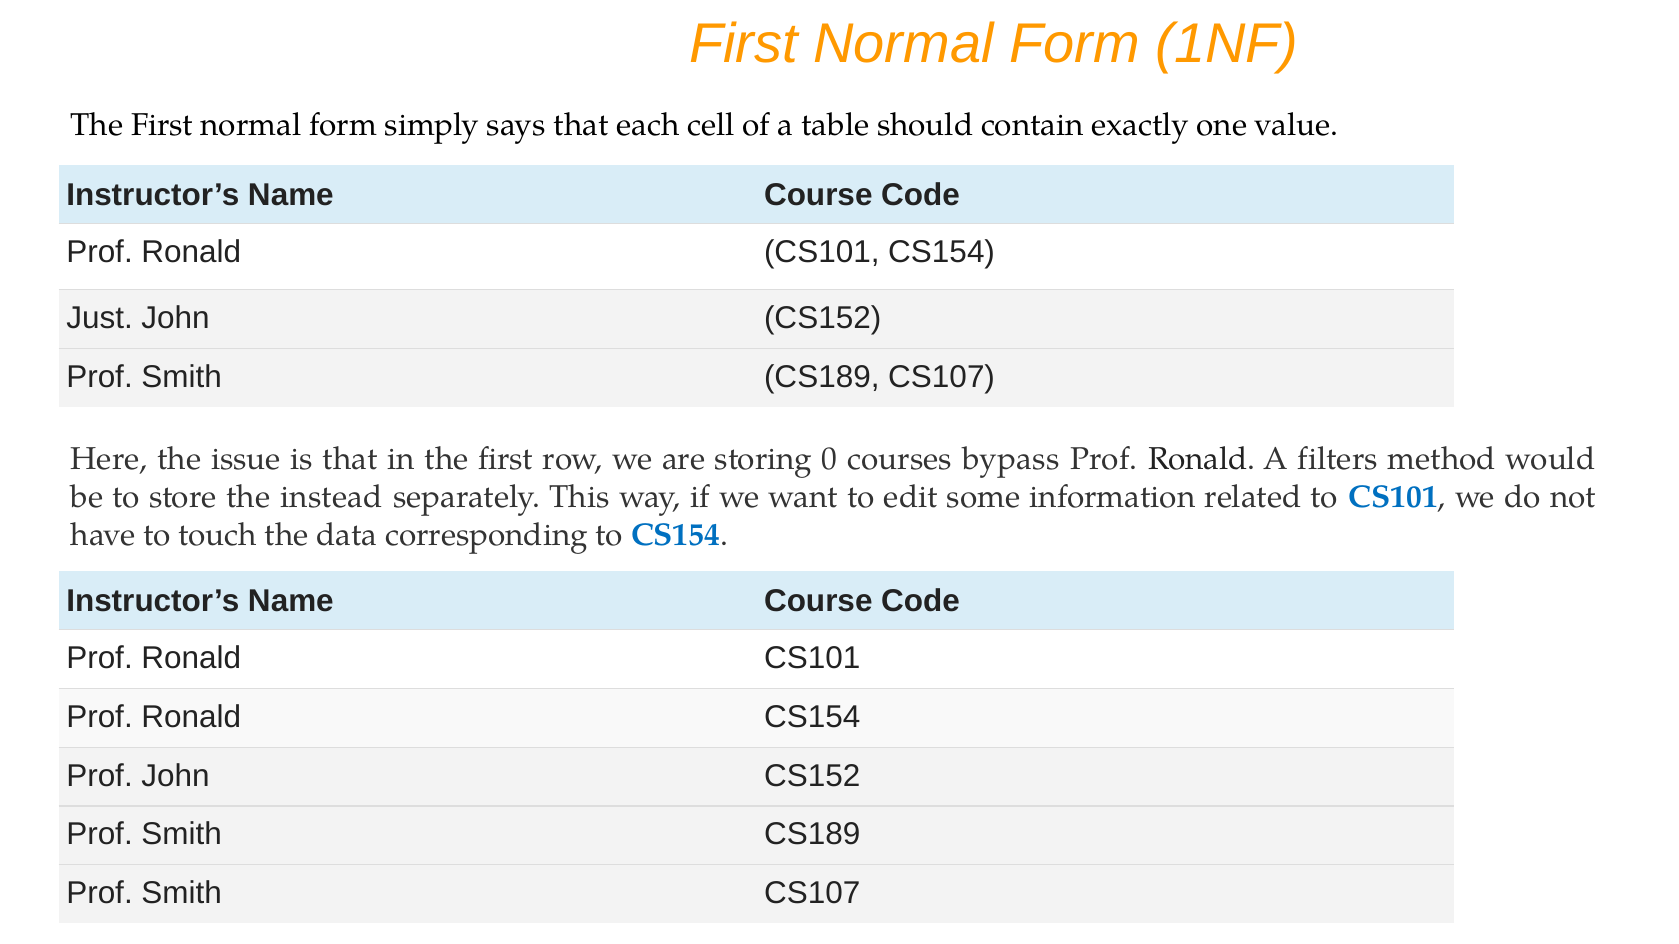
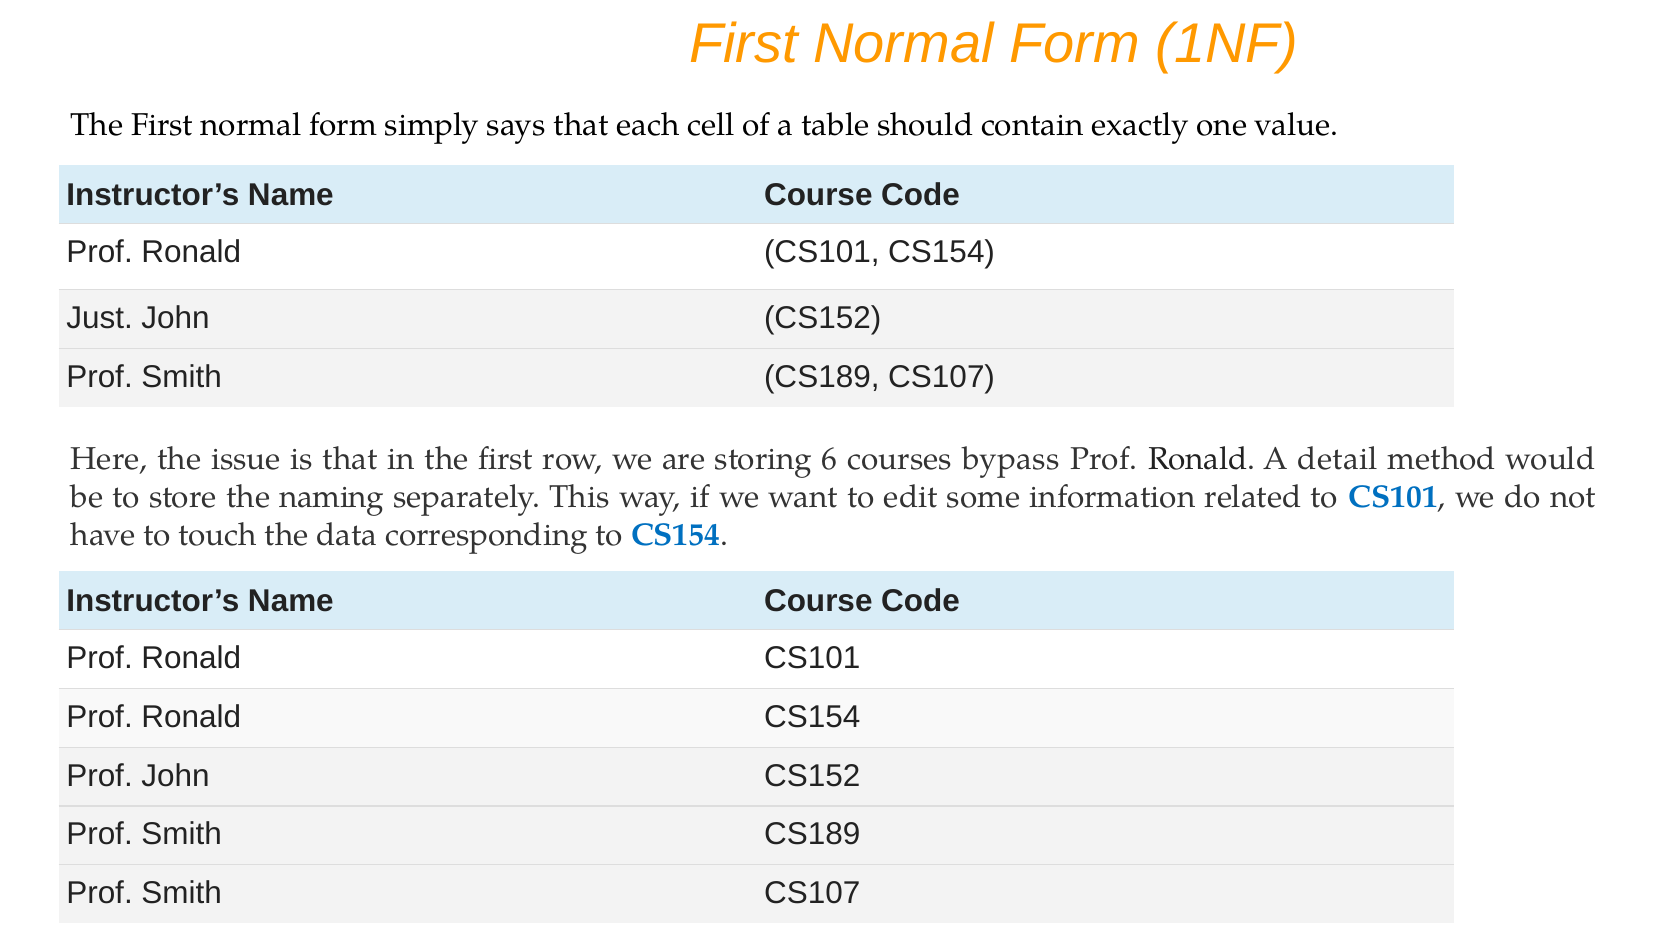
0: 0 -> 6 (830, 460)
filters: filters -> detail (1338, 460)
instead: instead -> naming (332, 498)
